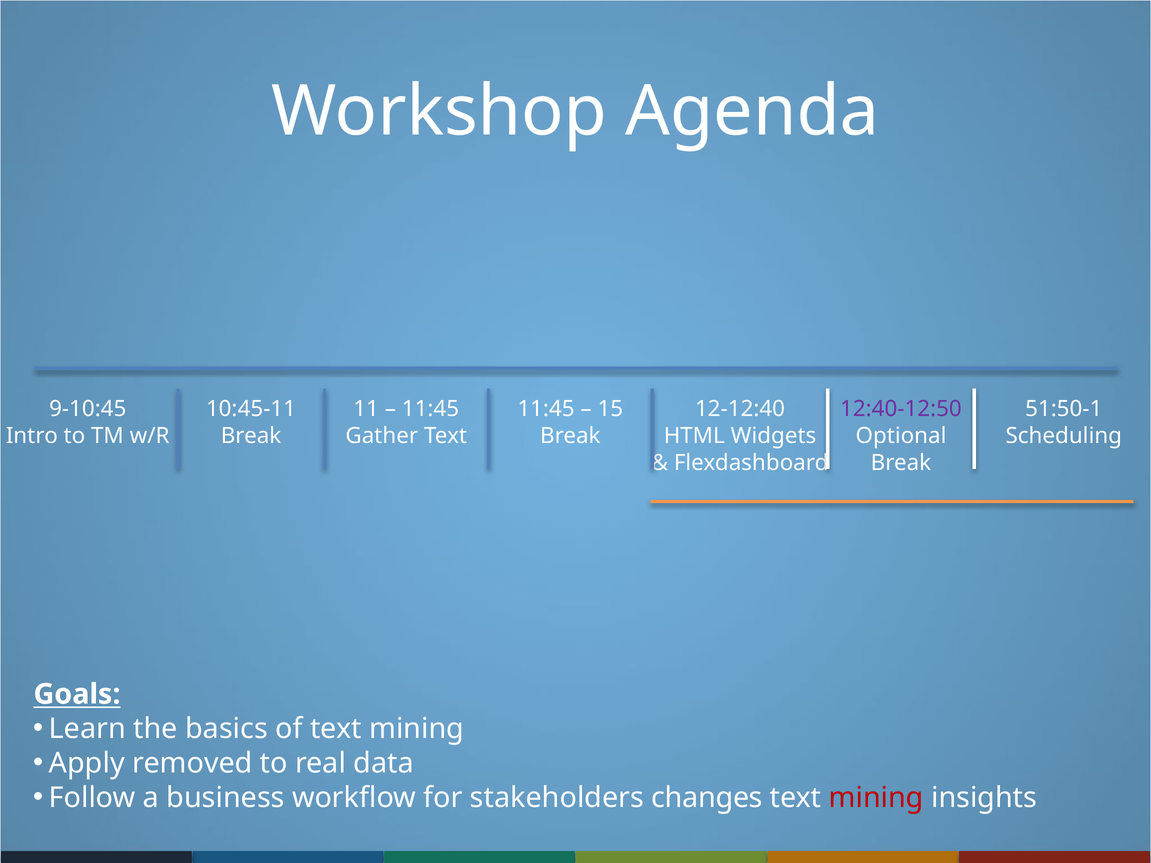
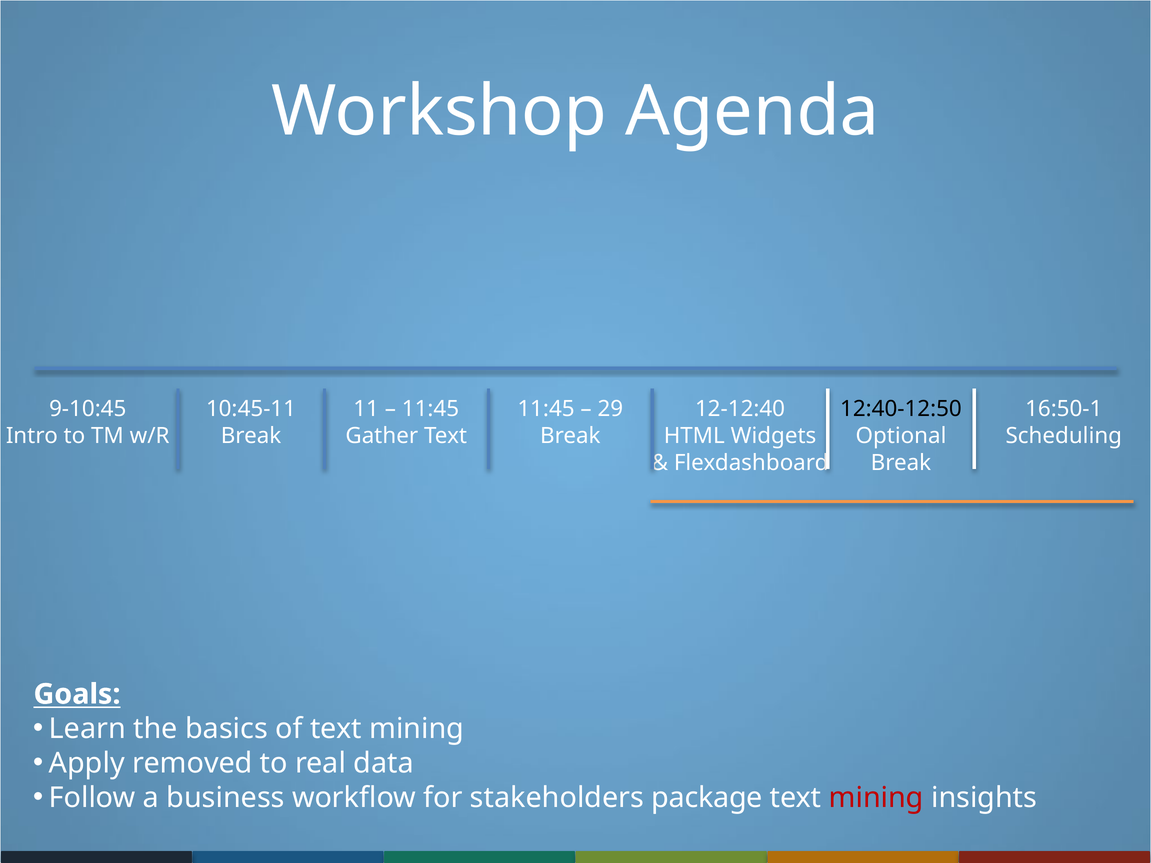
15: 15 -> 29 (610, 409)
12:40-12:50 colour: purple -> black (901, 409)
51:50-1: 51:50-1 -> 16:50-1 (1064, 409)
changes: changes -> package (707, 798)
